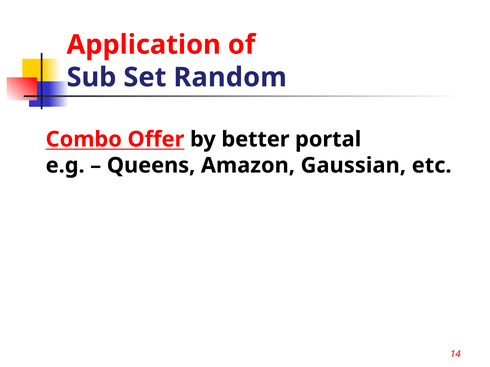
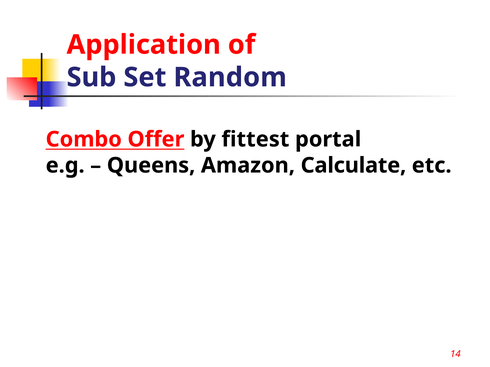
better: better -> fittest (255, 139)
Gaussian: Gaussian -> Calculate (353, 166)
